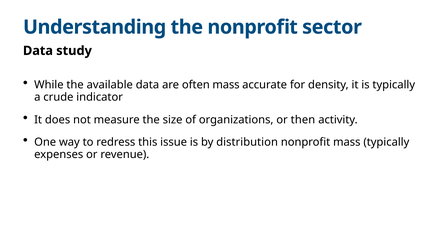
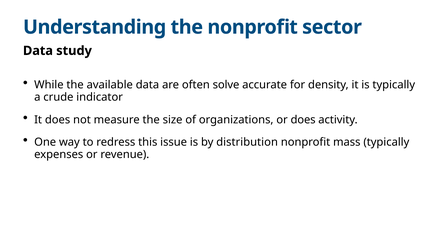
often mass: mass -> solve (226, 85)
or then: then -> does (303, 119)
